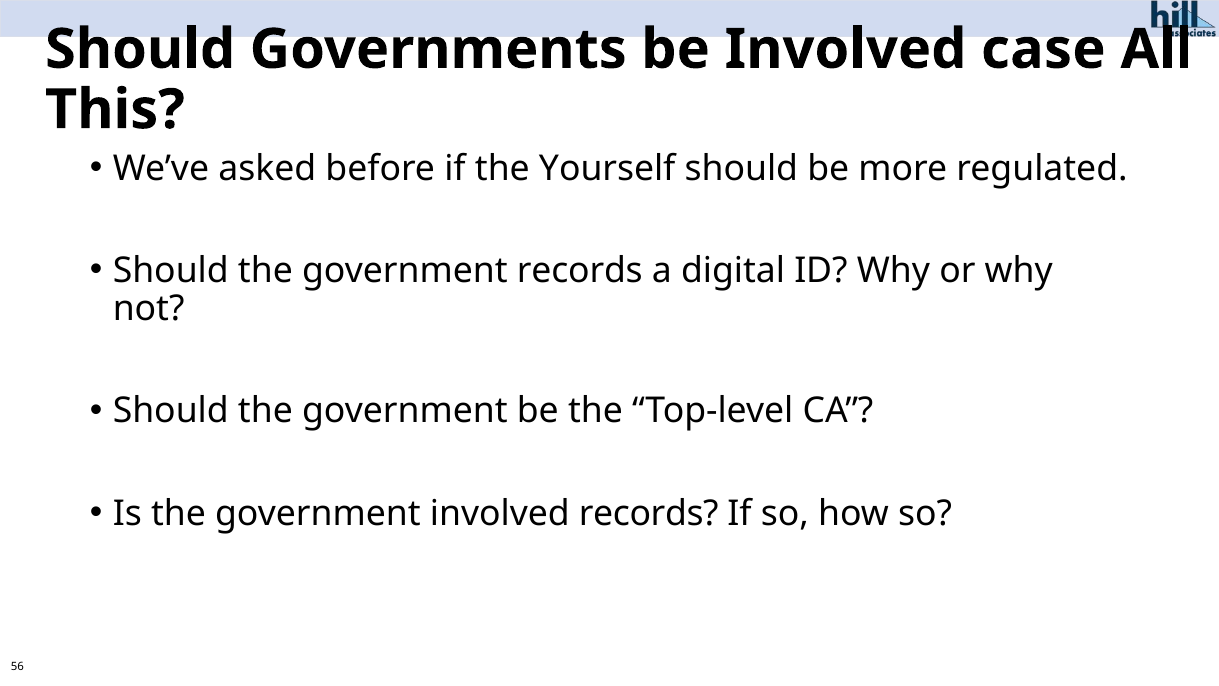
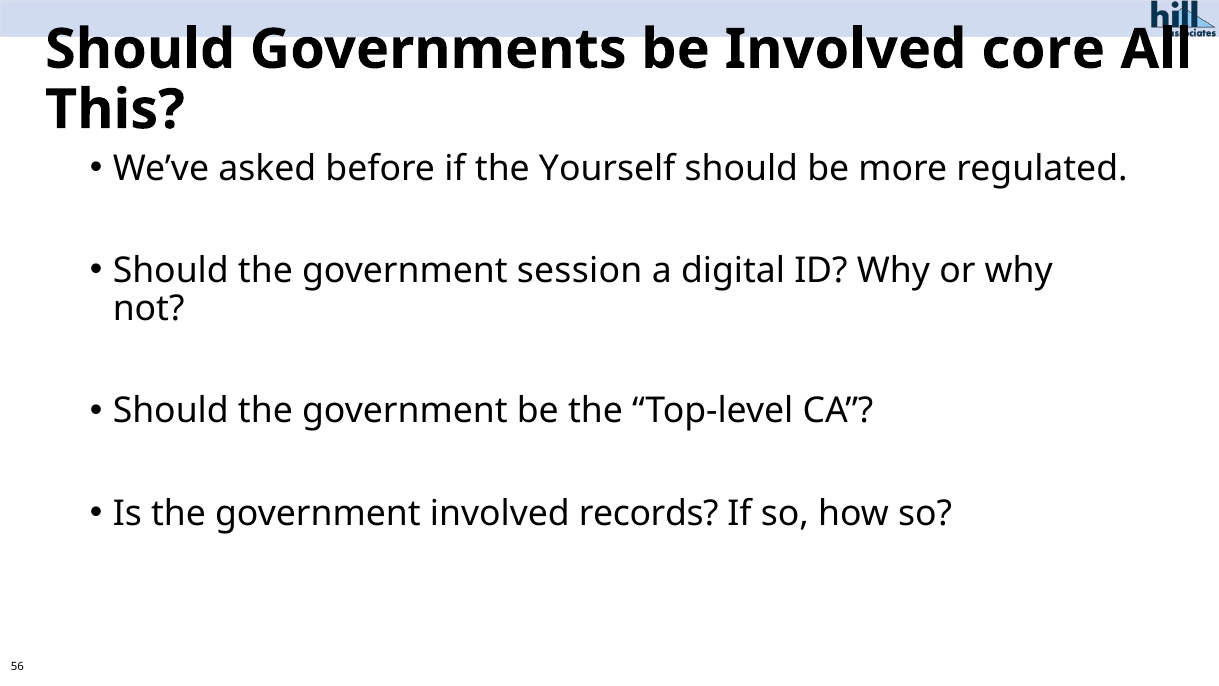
case: case -> core (1043, 49)
government records: records -> session (580, 270)
